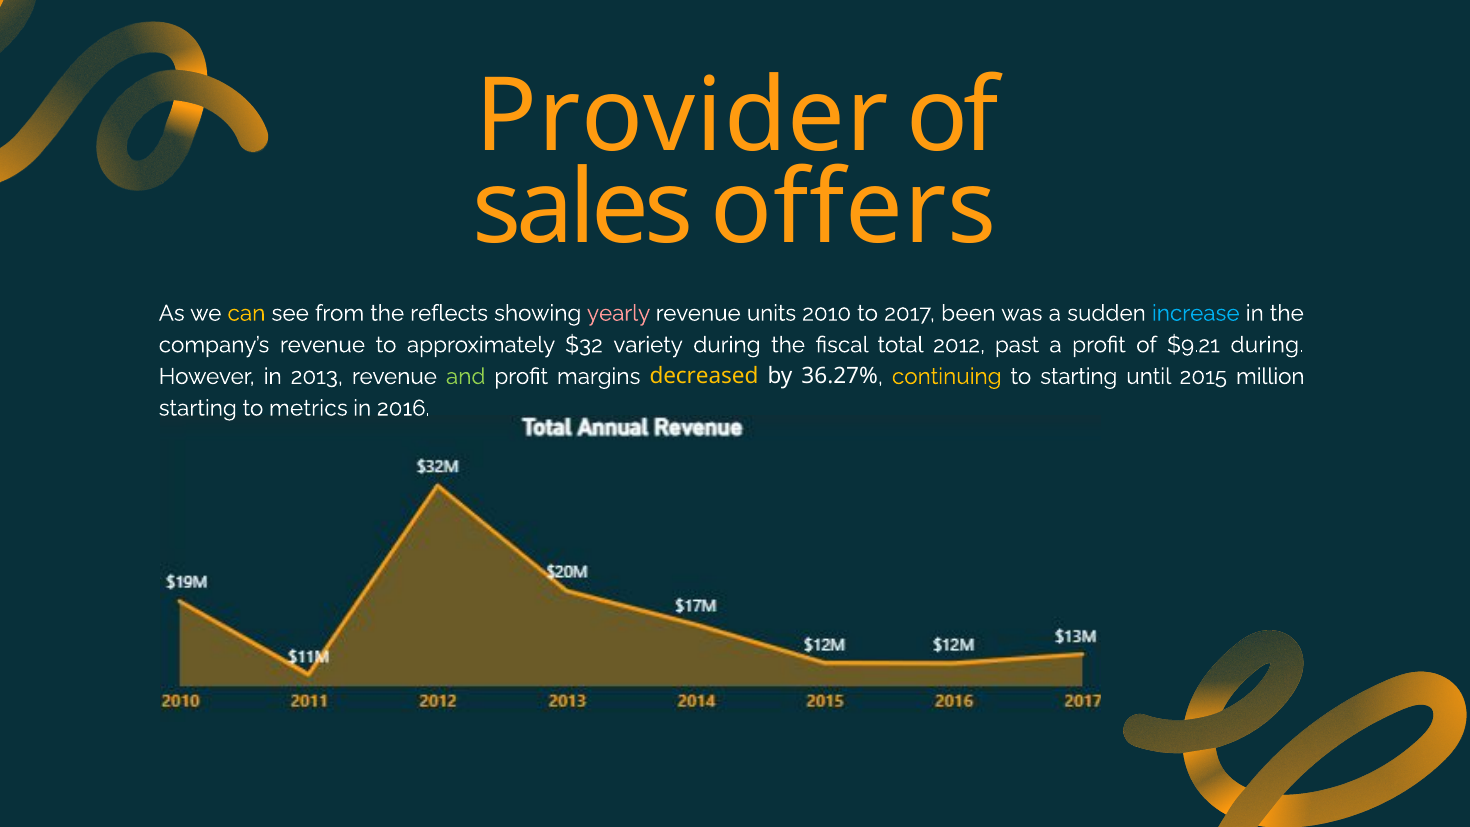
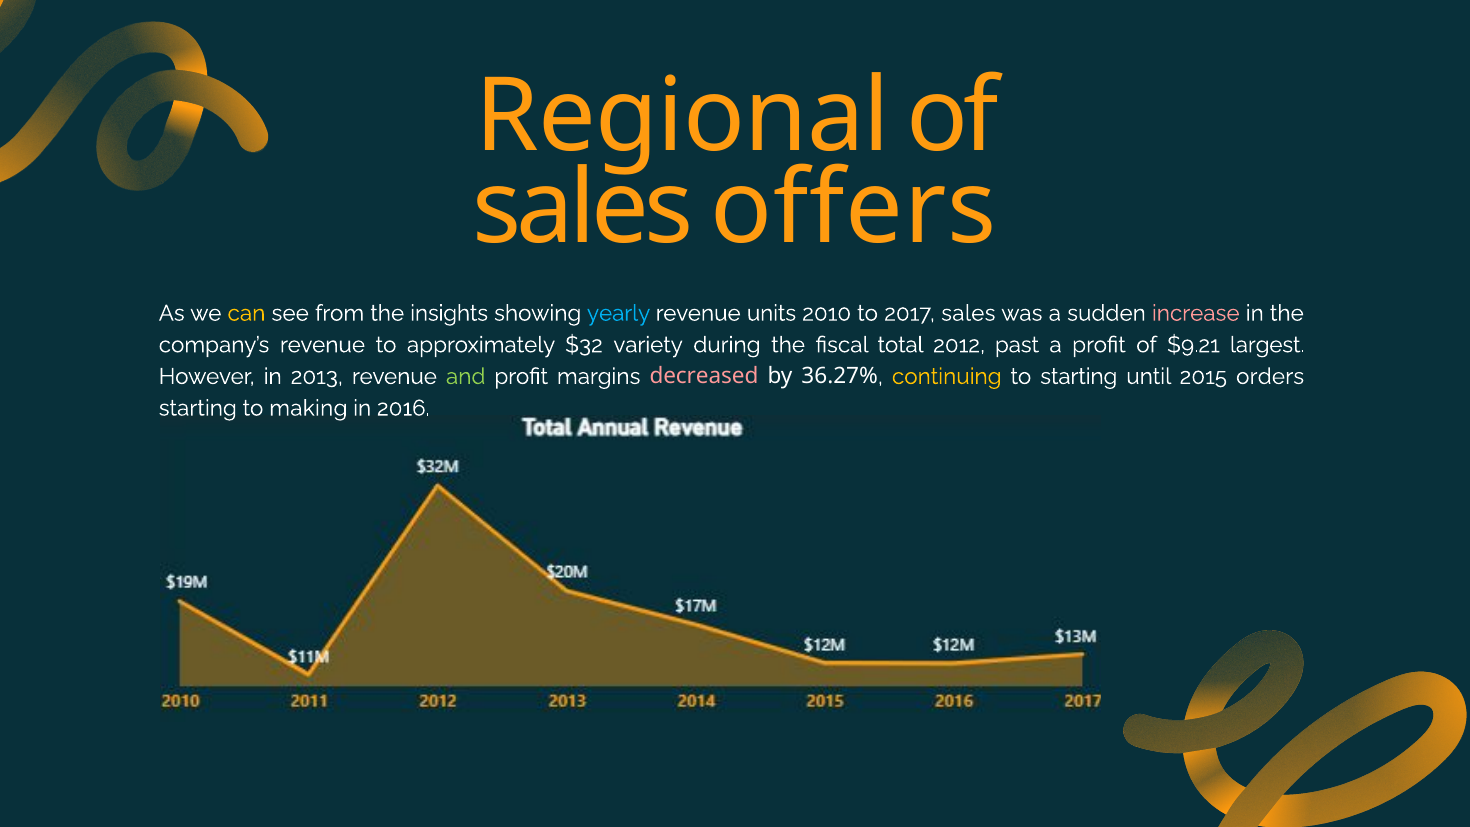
Provider: Provider -> Regional (683, 117)
reflects: reflects -> insights (449, 313)
yearly colour: pink -> light blue (619, 313)
2017 been: been -> sales (968, 313)
increase colour: light blue -> pink (1196, 313)
$9.21 during: during -> largest (1267, 345)
decreased colour: yellow -> pink (704, 376)
million: million -> orders (1270, 376)
metrics: metrics -> making (308, 408)
